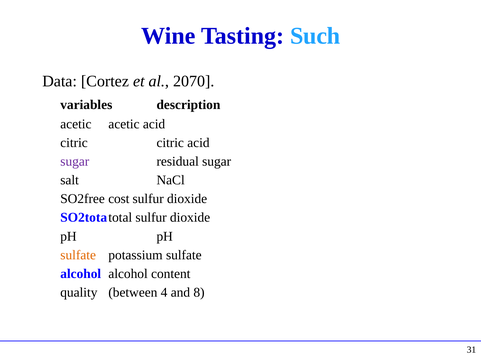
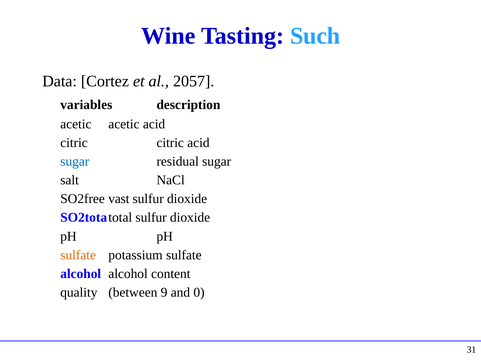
2070: 2070 -> 2057 (194, 81)
sugar colour: purple -> blue (75, 161)
cost: cost -> vast (119, 199)
4: 4 -> 9 (164, 292)
8: 8 -> 0 (199, 292)
